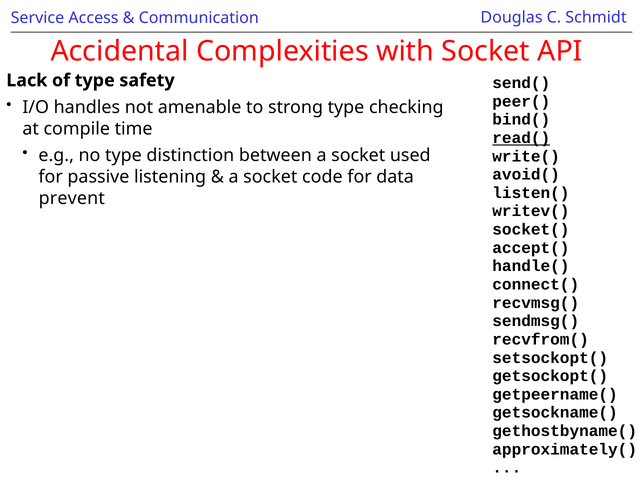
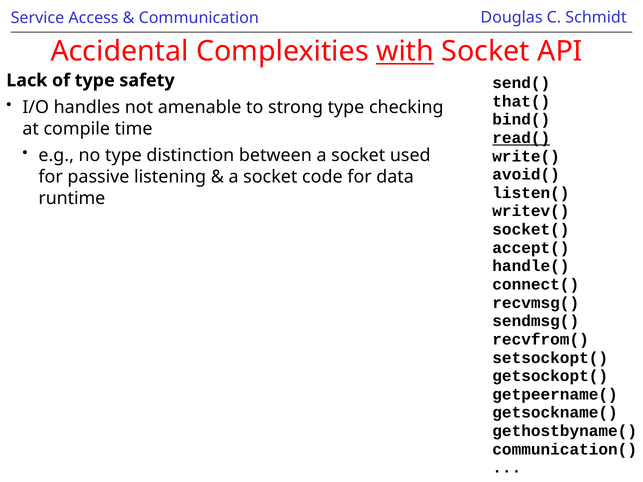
with underline: none -> present (405, 52)
peer(: peer( -> that( (521, 101)
prevent: prevent -> runtime (72, 198)
approximately(: approximately( -> communication( (565, 450)
